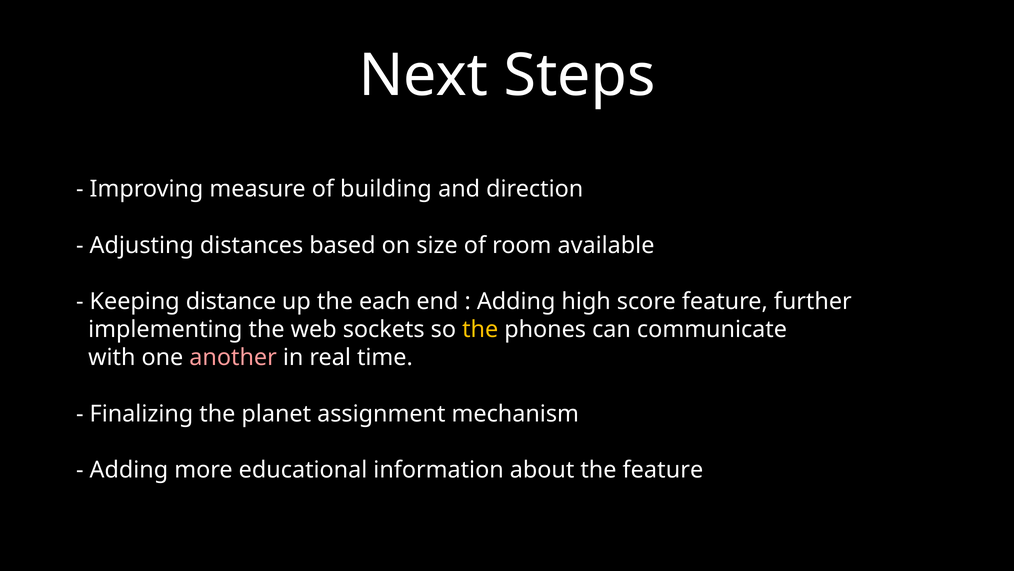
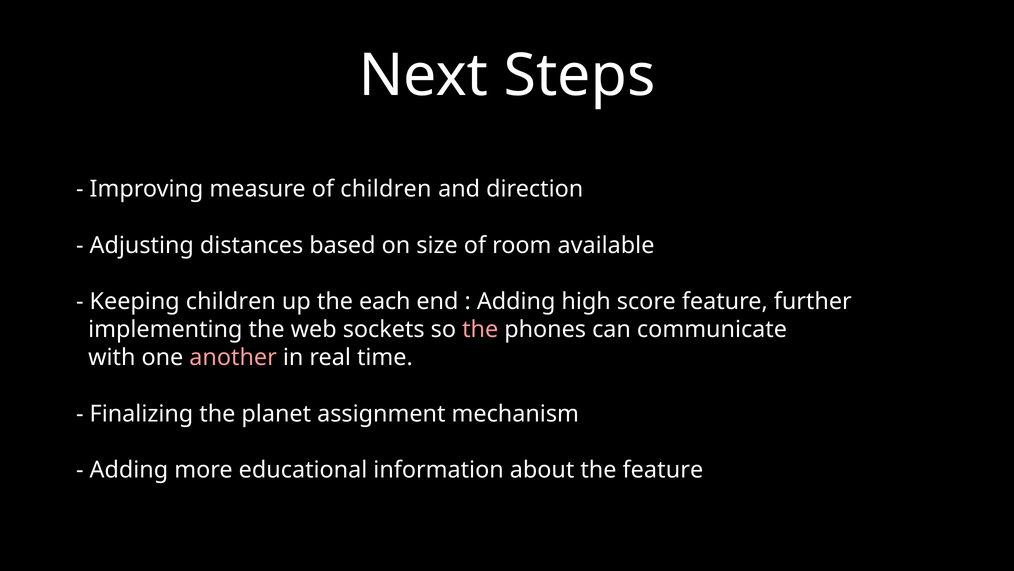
of building: building -> children (386, 189)
Keeping distance: distance -> children (231, 301)
the colour: yellow -> pink (480, 329)
